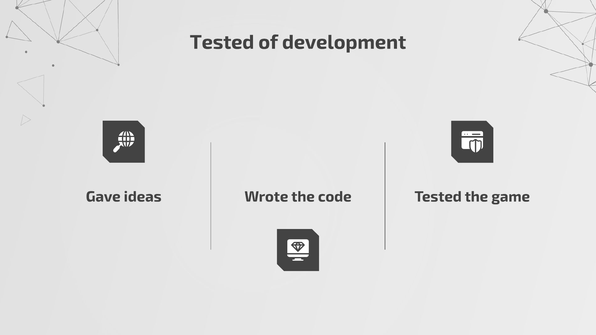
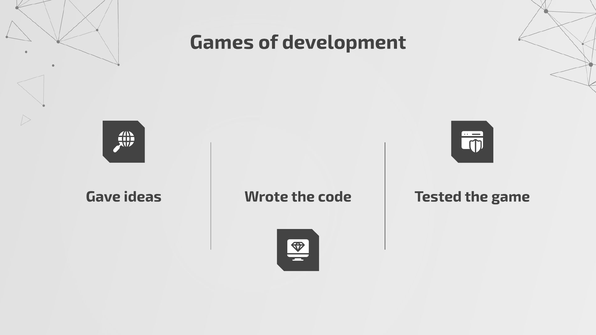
Tested: Tested -> Games (222, 42)
